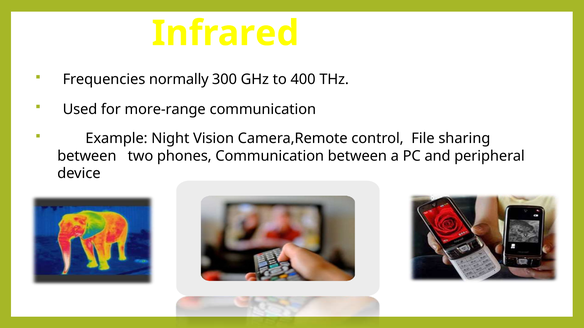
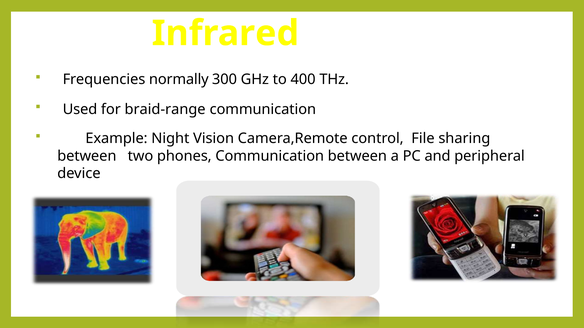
more-range: more-range -> braid-range (165, 109)
